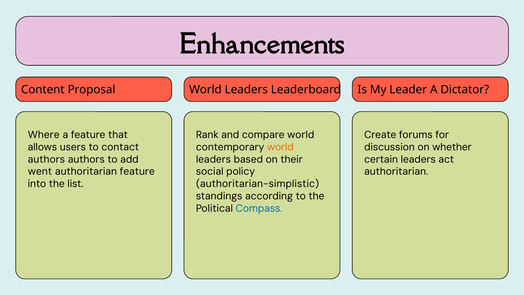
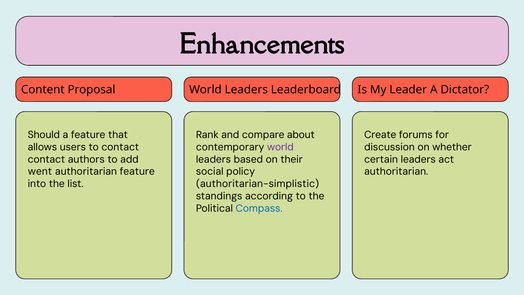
Where: Where -> Should (44, 135)
compare world: world -> about (301, 135)
world colour: orange -> purple (280, 147)
authors: authors -> contact (46, 159)
